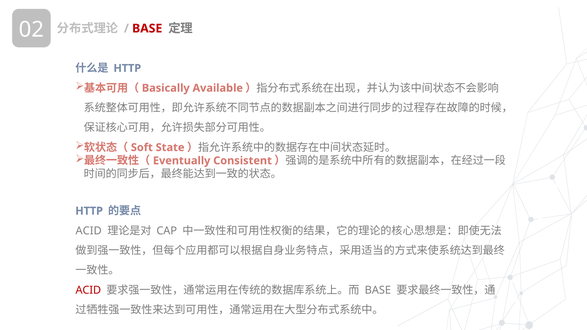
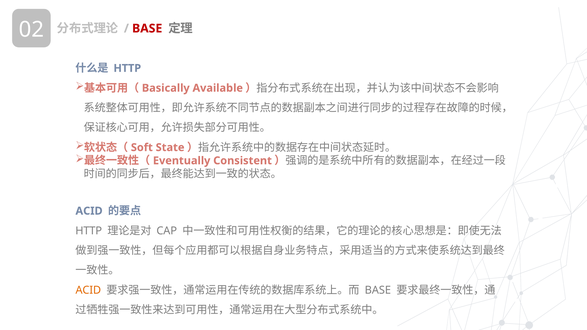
HTTP: HTTP -> ACID (89, 211)
ACID: ACID -> HTTP (89, 231)
ACID colour: red -> orange (88, 290)
